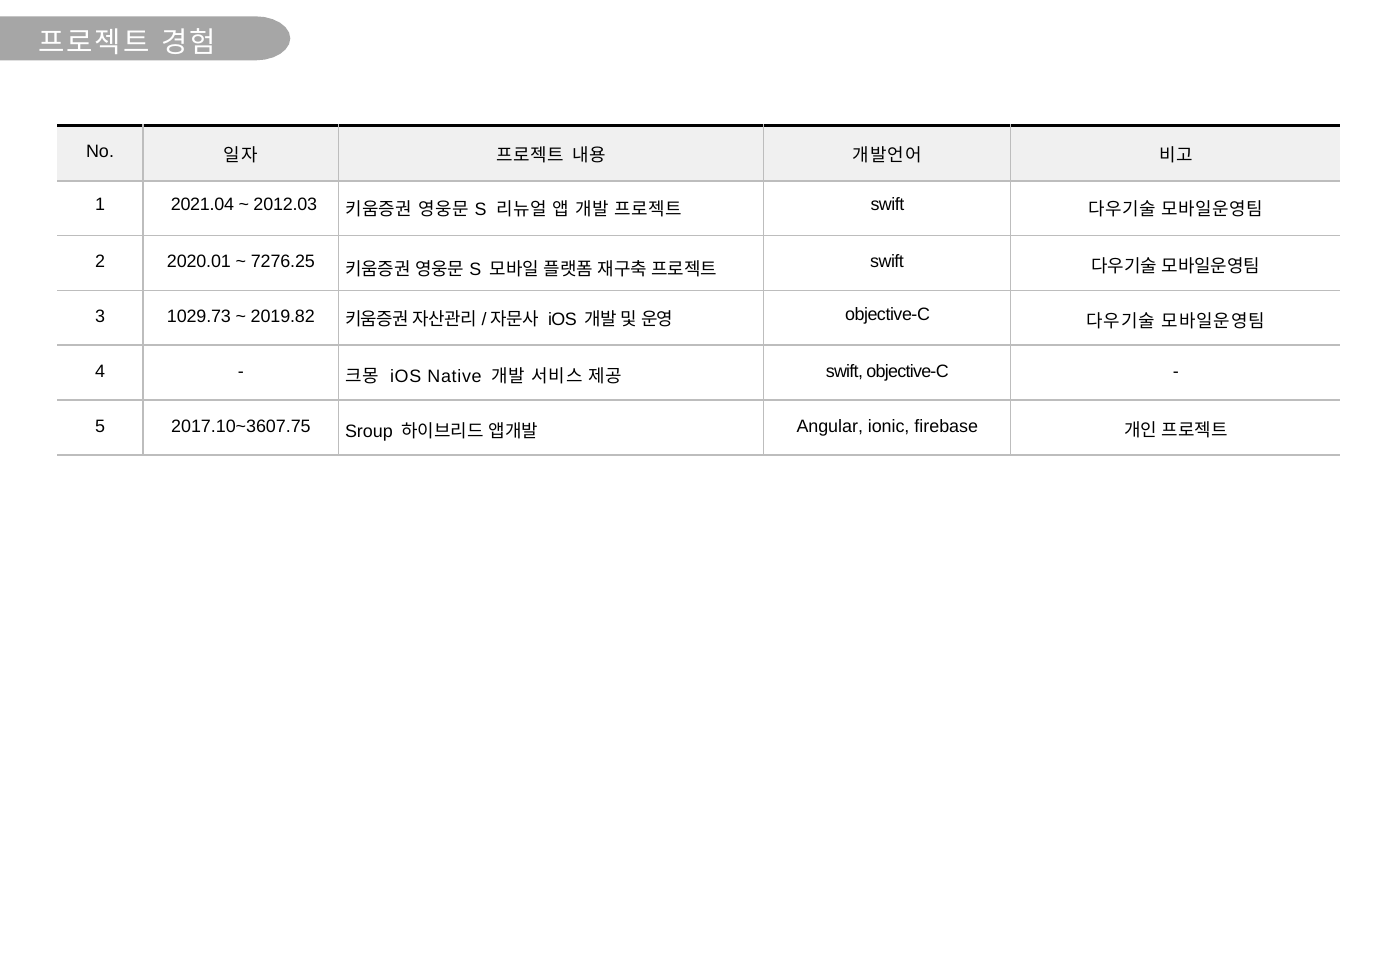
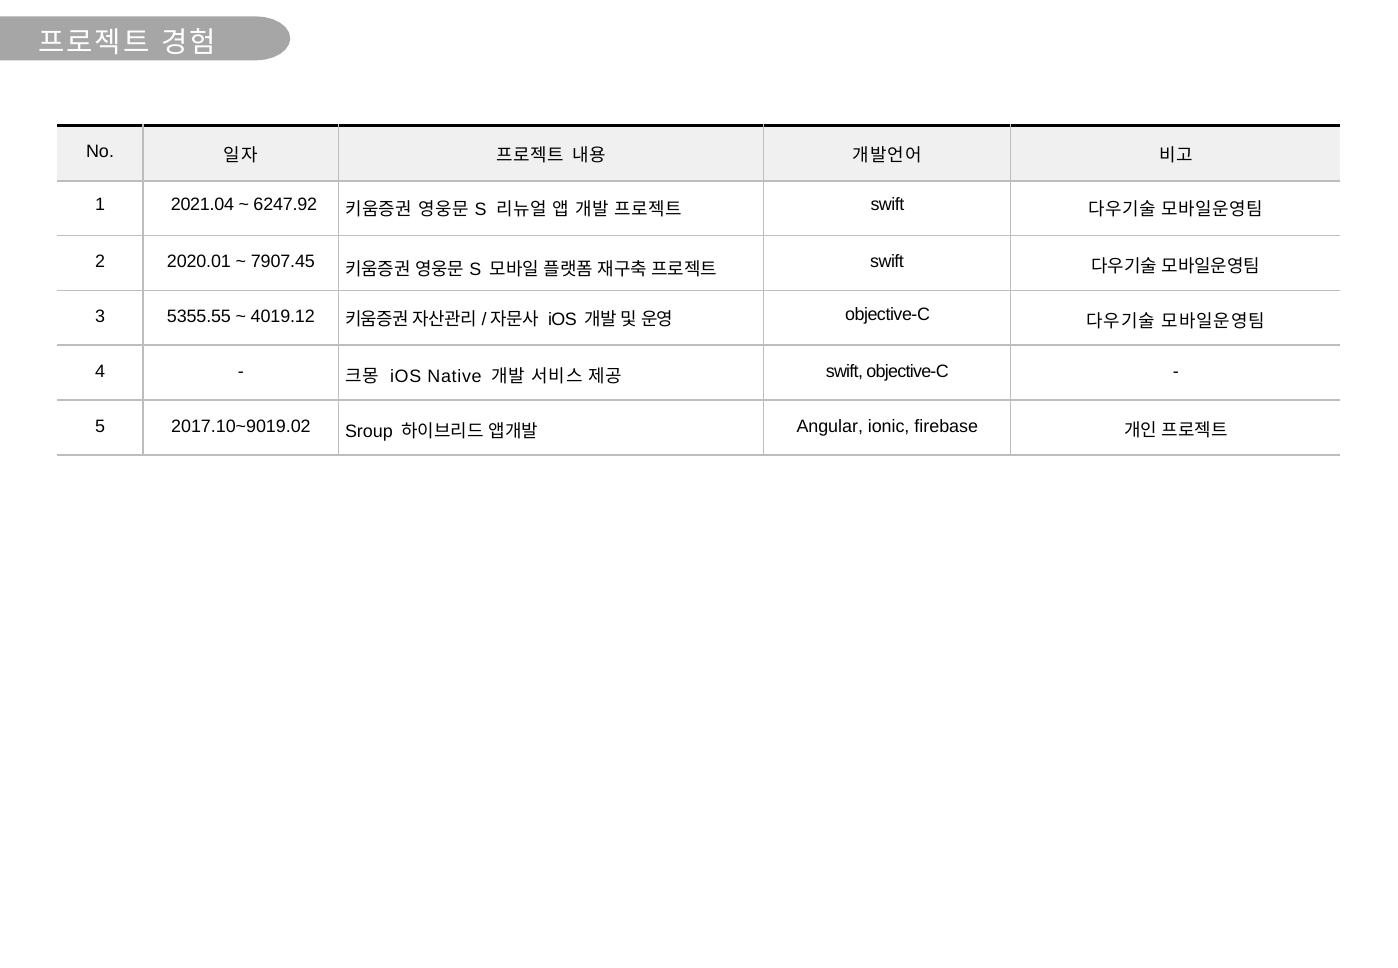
2012.03: 2012.03 -> 6247.92 (285, 205)
7276.25: 7276.25 -> 7907.45 (283, 262)
1029.73: 1029.73 -> 5355.55 (199, 316)
2019.82: 2019.82 -> 4019.12 (283, 316)
2017.10~3607.75: 2017.10~3607.75 -> 2017.10~9019.02 (241, 426)
